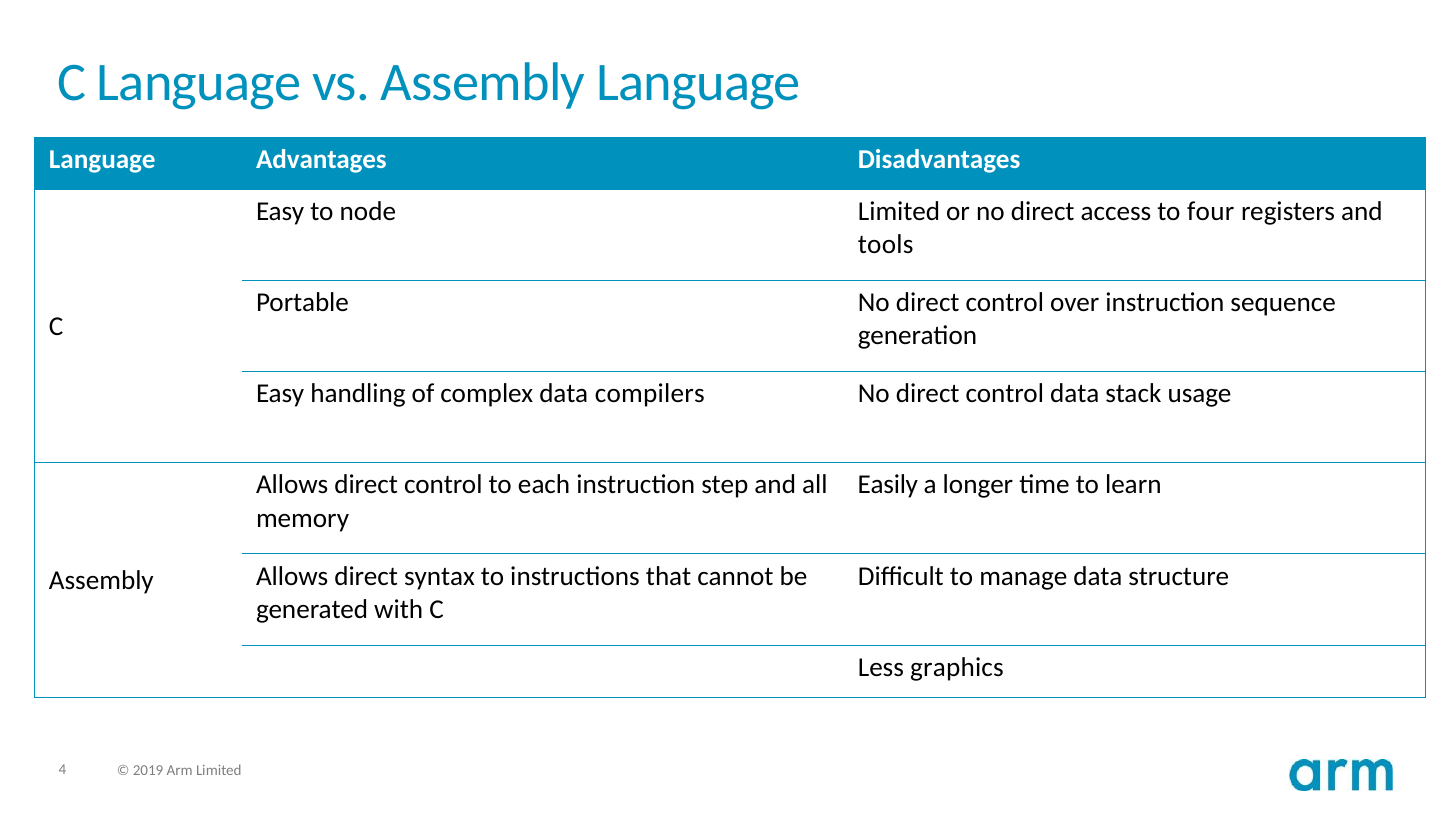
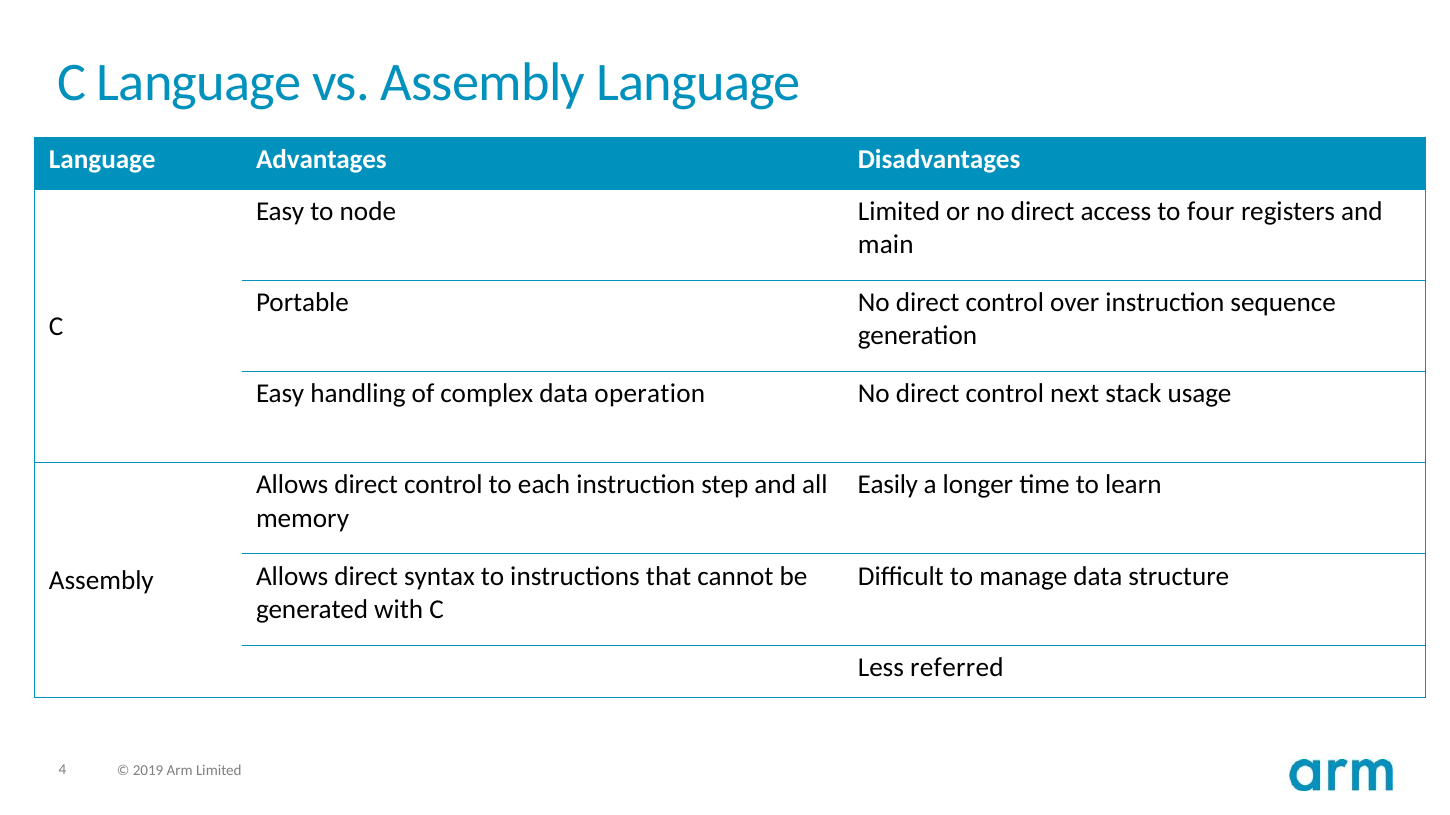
tools: tools -> main (886, 245)
compilers: compilers -> operation (650, 394)
control data: data -> next (1075, 394)
graphics: graphics -> referred (957, 668)
